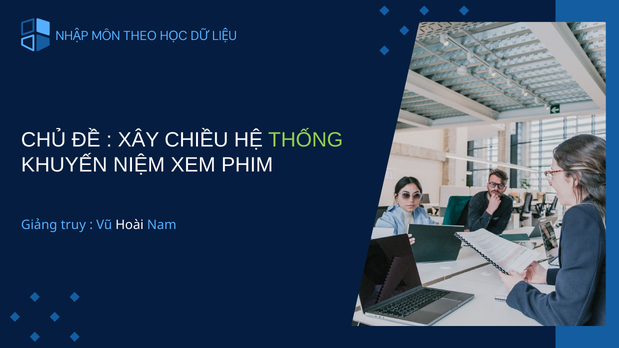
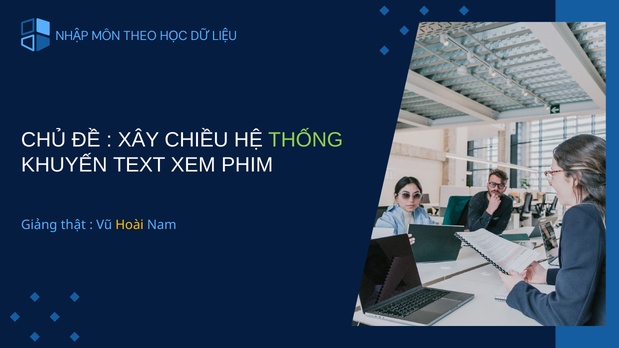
NIỆM: NIỆM -> TEXT (139, 165)
truy: truy -> thật (73, 225)
Hoài colour: white -> yellow (130, 225)
